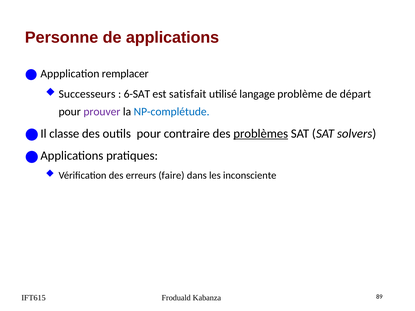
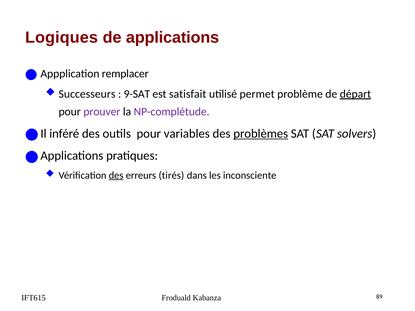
Personne: Personne -> Logiques (62, 37)
6-SAT: 6-SAT -> 9-SAT (137, 94)
langage: langage -> permet (257, 94)
départ underline: none -> present (355, 94)
NP-complétude colour: blue -> purple (172, 112)
classe: classe -> inféré (64, 134)
contraire: contraire -> variables (187, 134)
des underline: none -> present (116, 175)
faire: faire -> tirés (171, 175)
